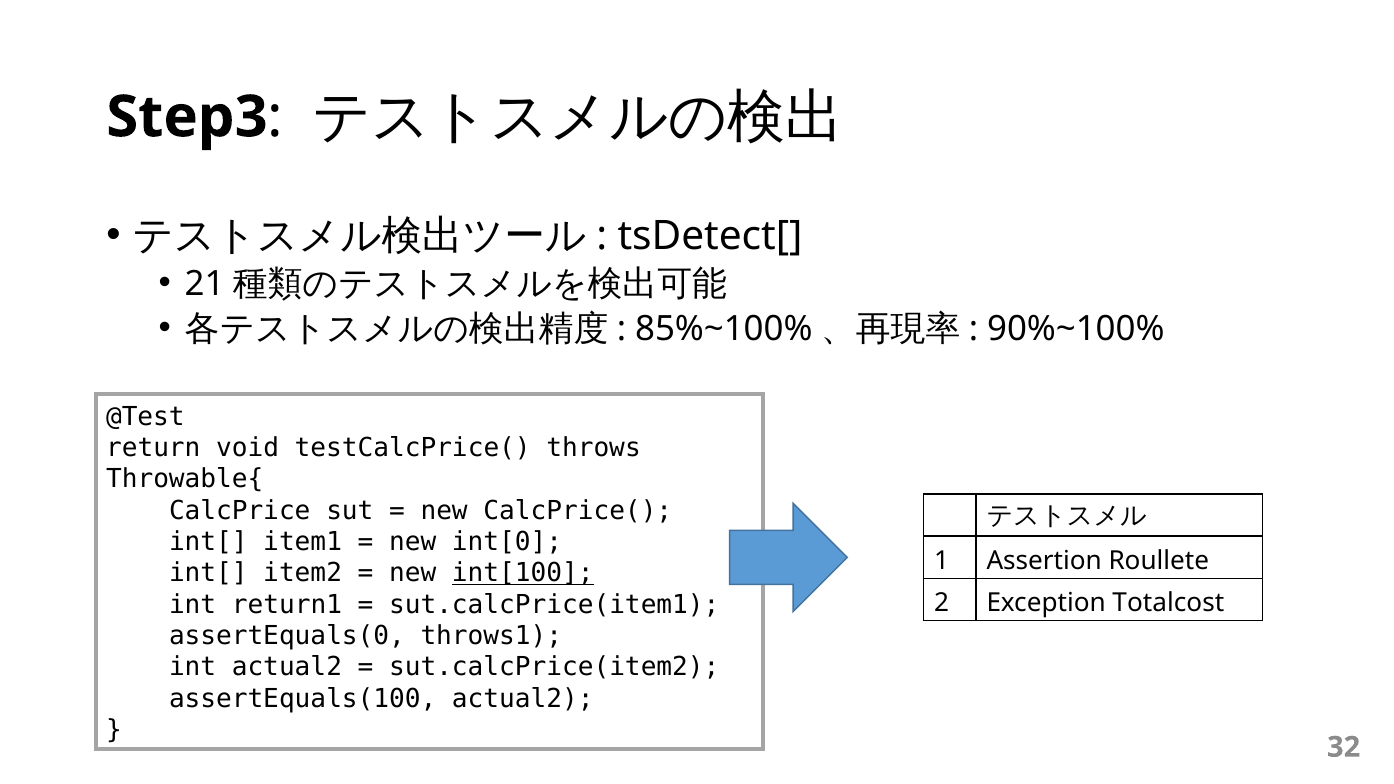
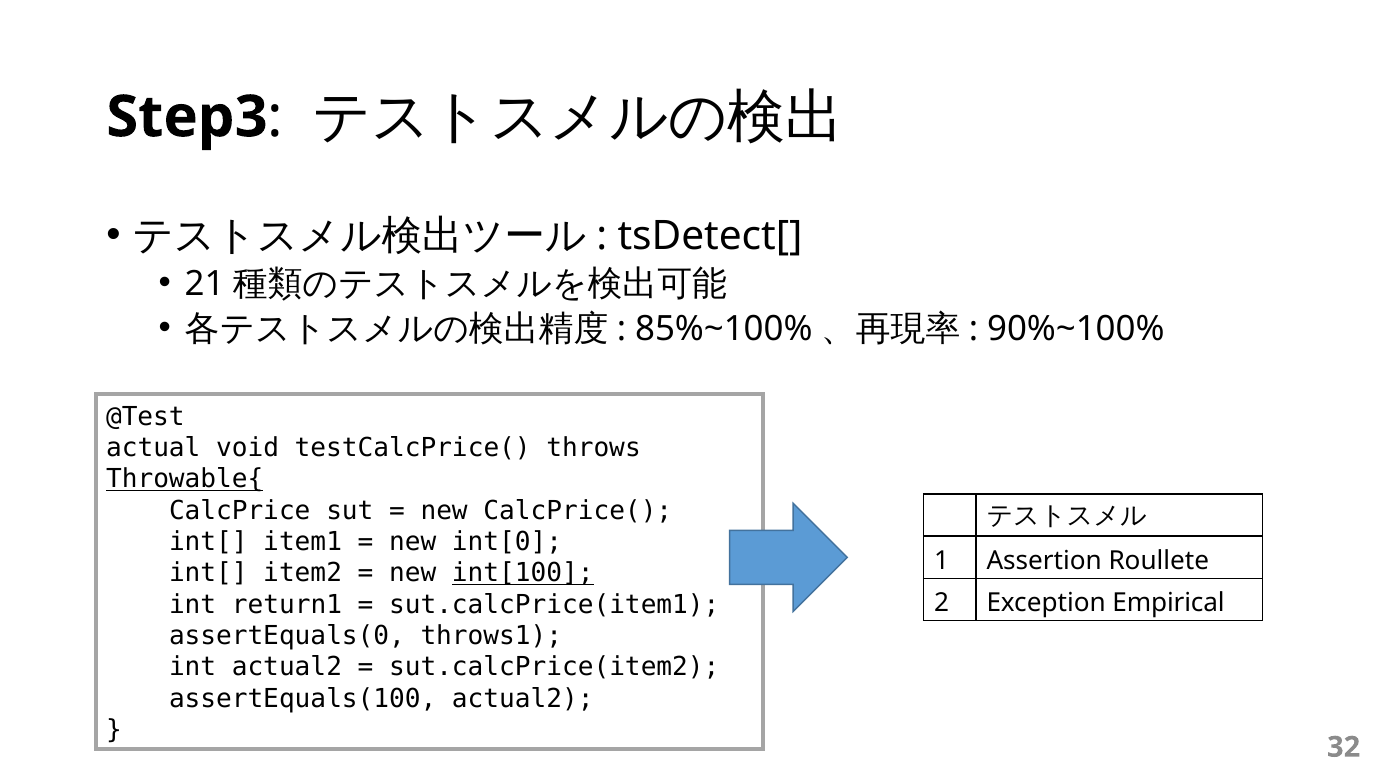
return: return -> actual (153, 448)
Throwable{ underline: none -> present (185, 479)
Totalcost: Totalcost -> Empirical (1168, 603)
